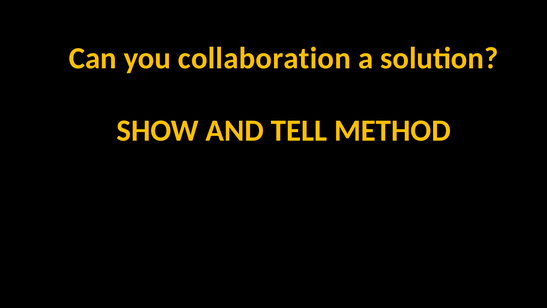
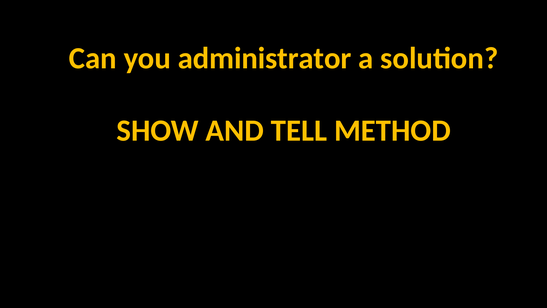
collaboration: collaboration -> administrator (265, 58)
